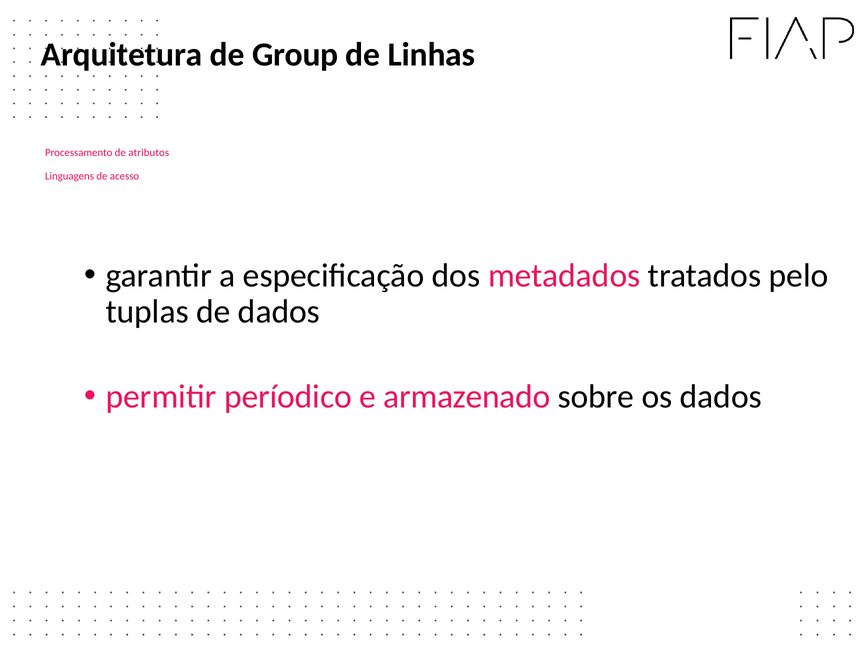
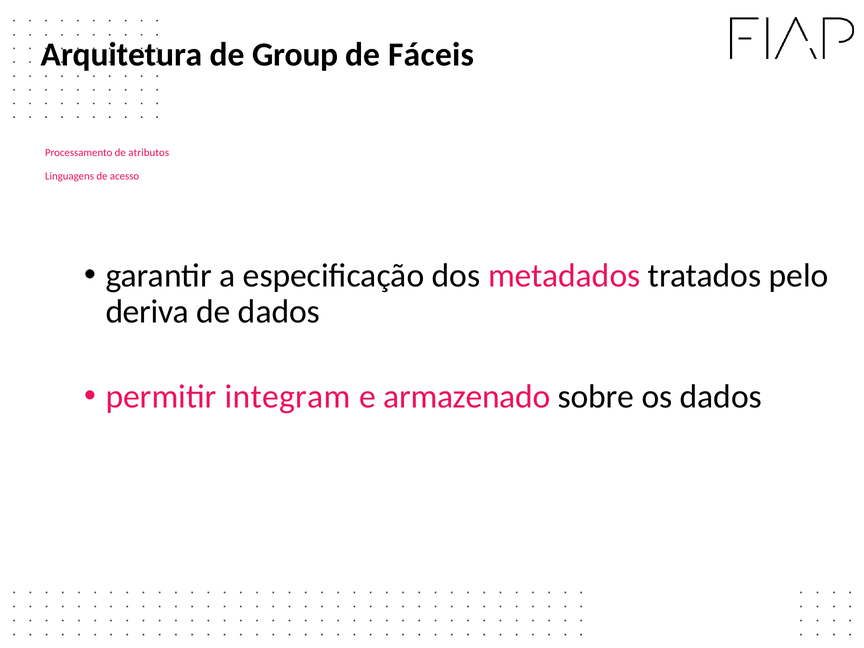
Linhas: Linhas -> Fáceis (431, 55)
tuplas: tuplas -> deriva (147, 312)
períodico: períodico -> integram (288, 396)
